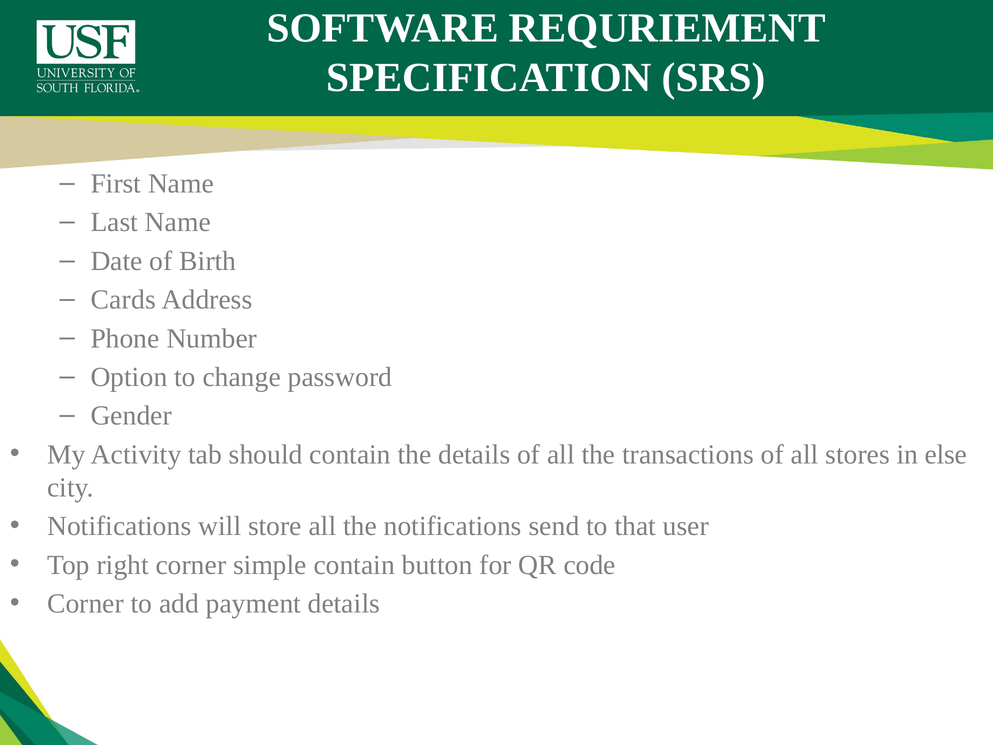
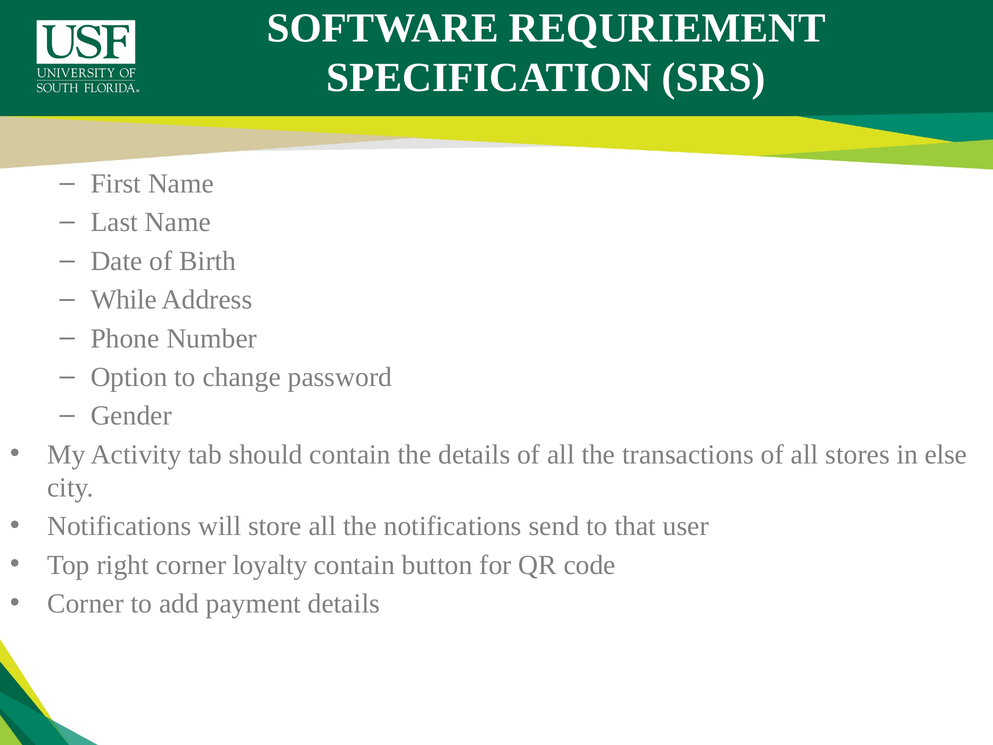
Cards: Cards -> While (124, 300)
simple: simple -> loyalty (270, 565)
